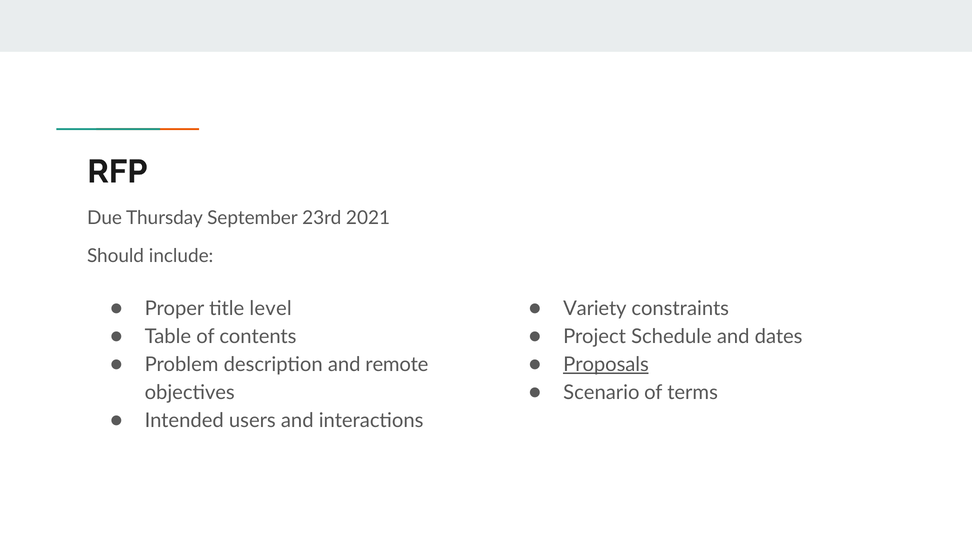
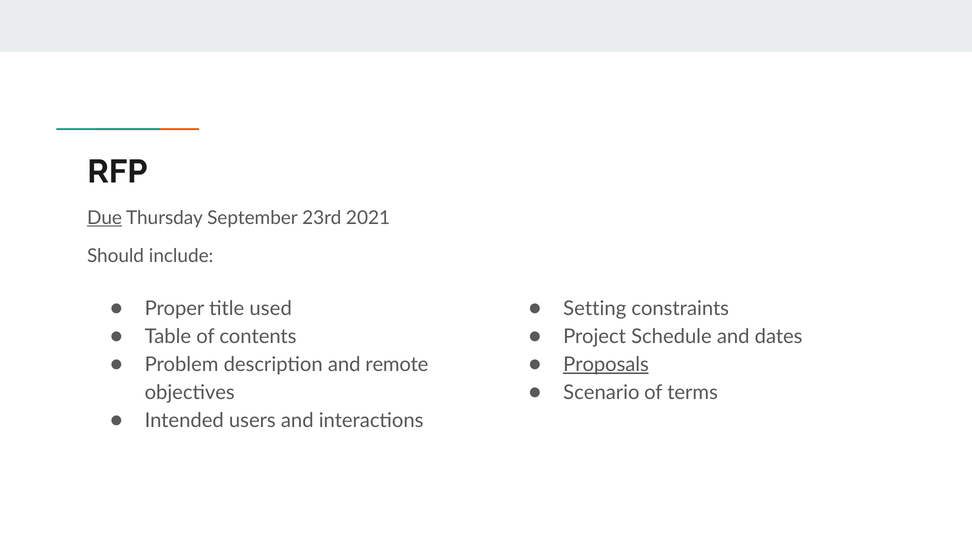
Due underline: none -> present (105, 218)
level: level -> used (271, 308)
Variety: Variety -> Setting (595, 308)
